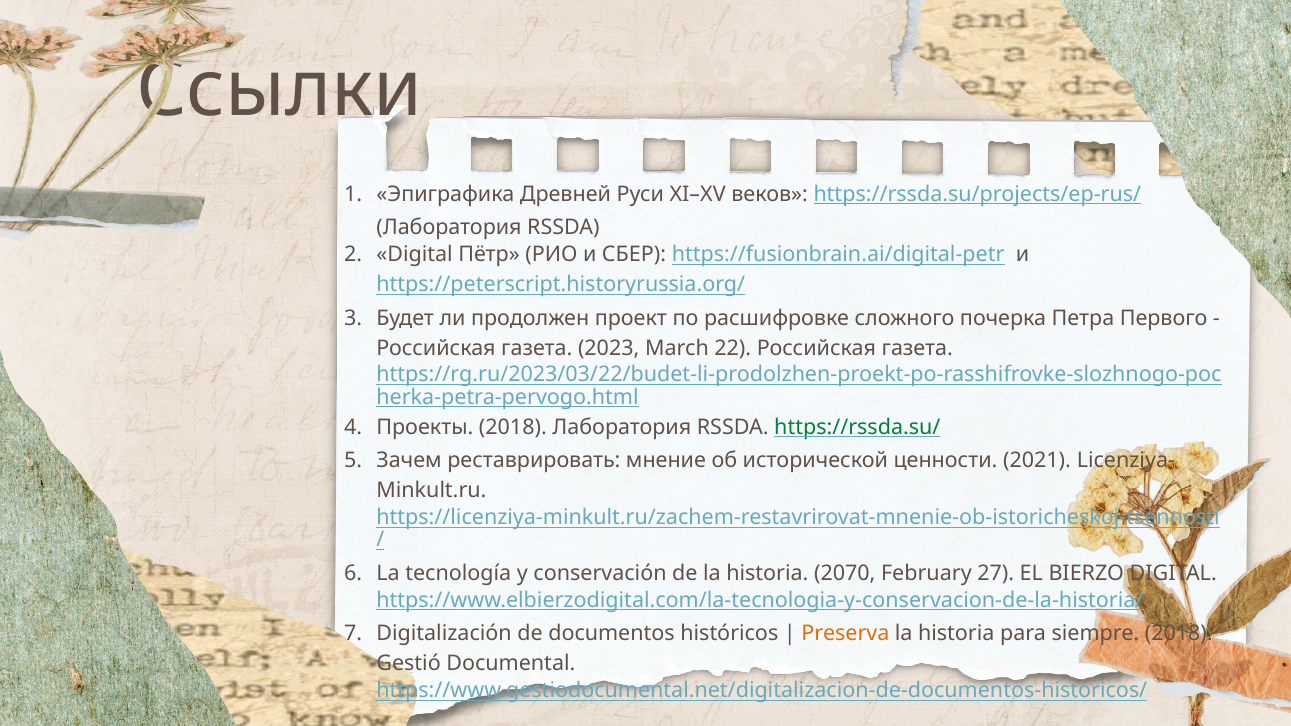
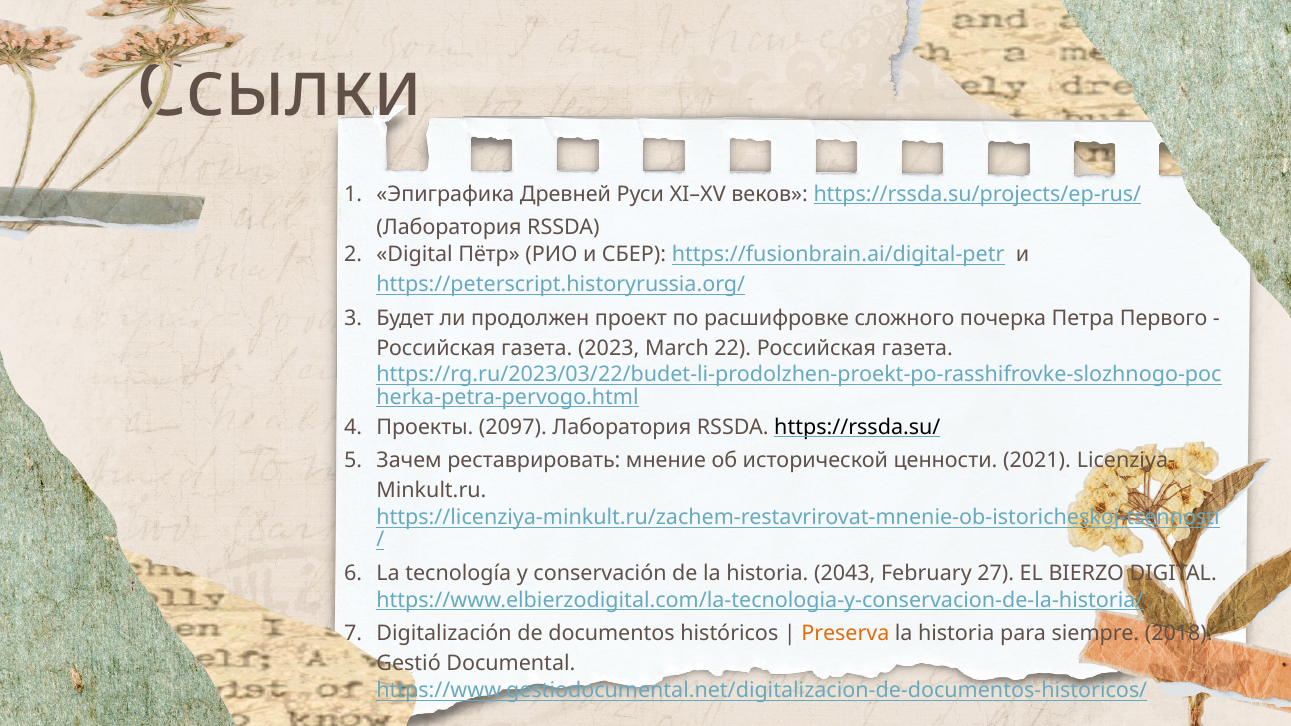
Проекты 2018: 2018 -> 2097 (513, 427)
https://rssda.su/ colour: green -> black (857, 427)
2070: 2070 -> 2043 (845, 574)
